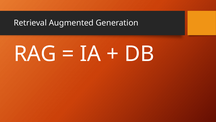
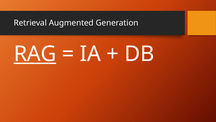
RAG underline: none -> present (35, 54)
